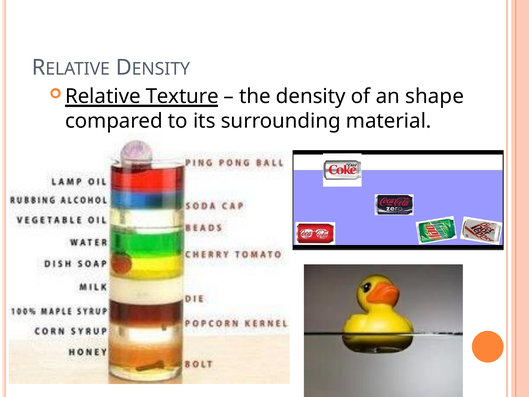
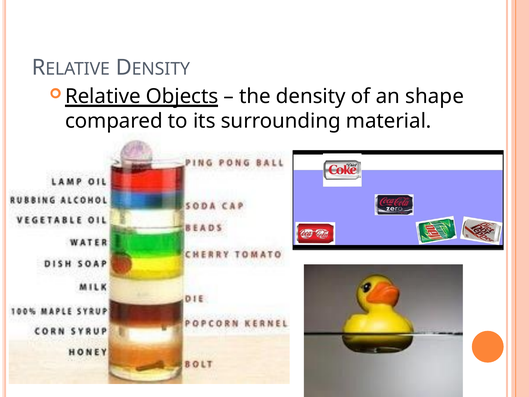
Texture: Texture -> Objects (182, 96)
